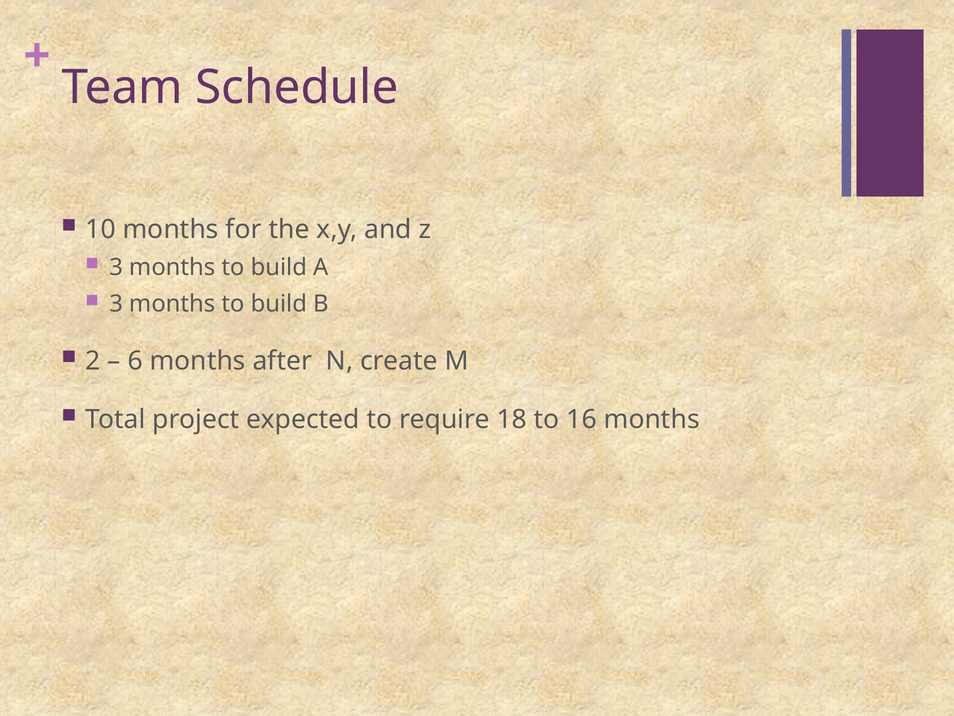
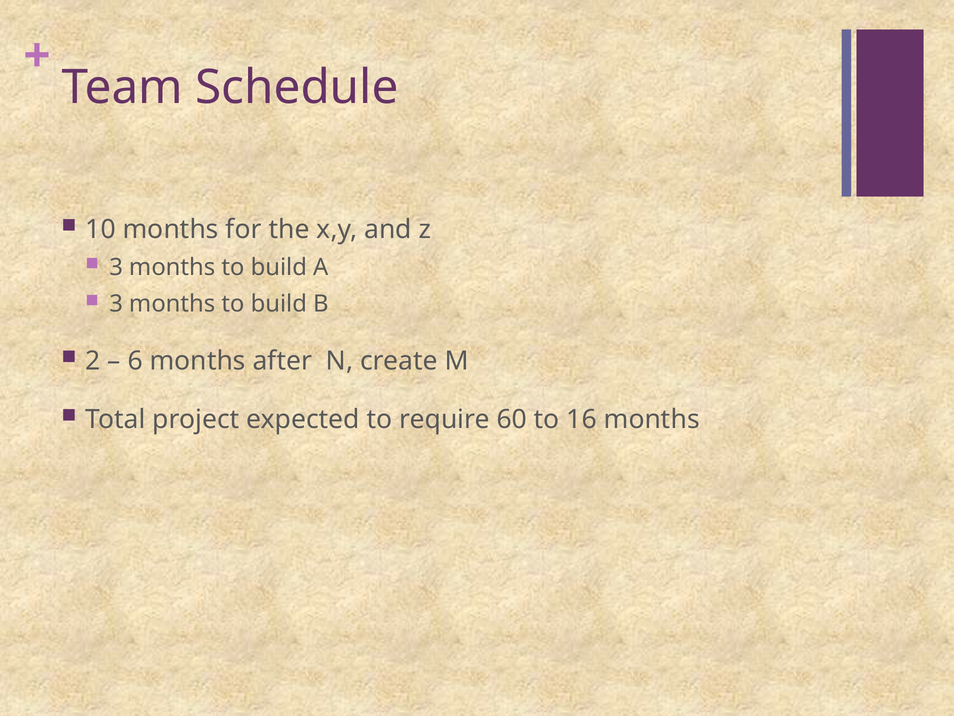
18: 18 -> 60 (512, 419)
